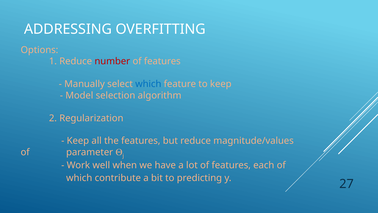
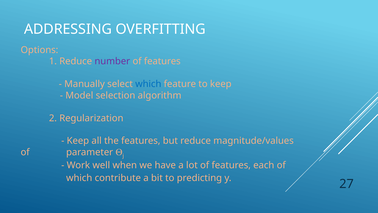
number colour: red -> purple (112, 61)
